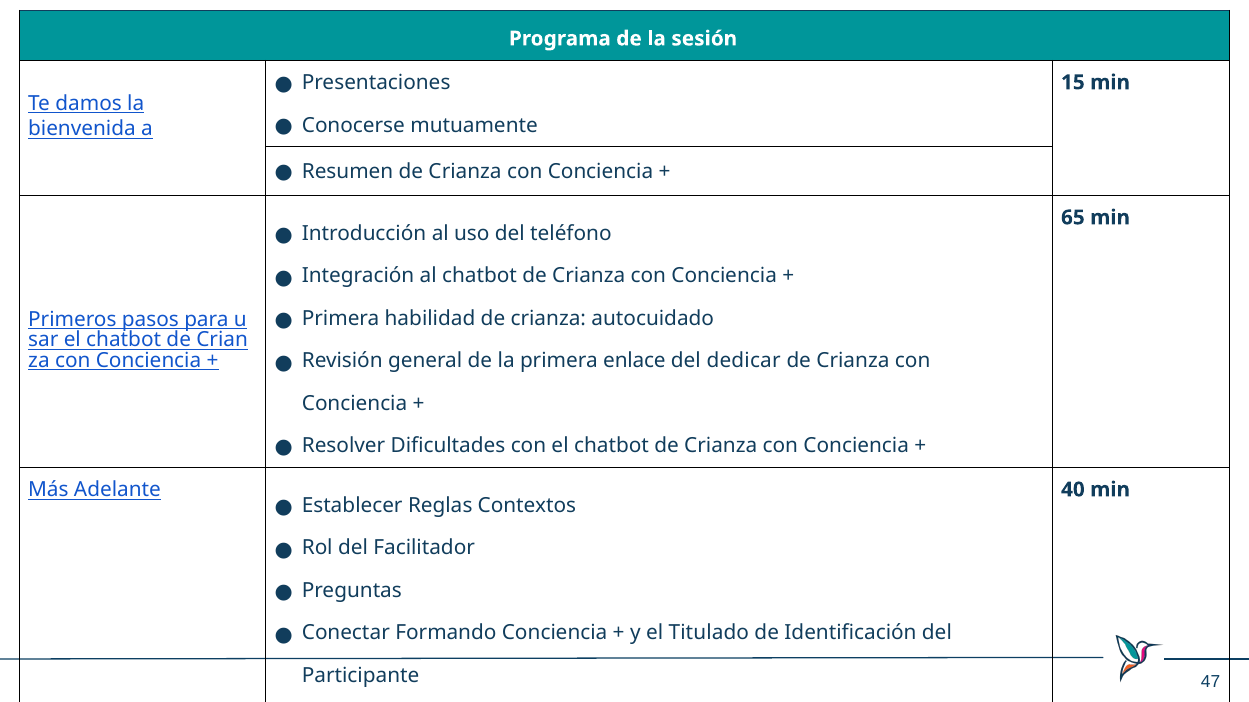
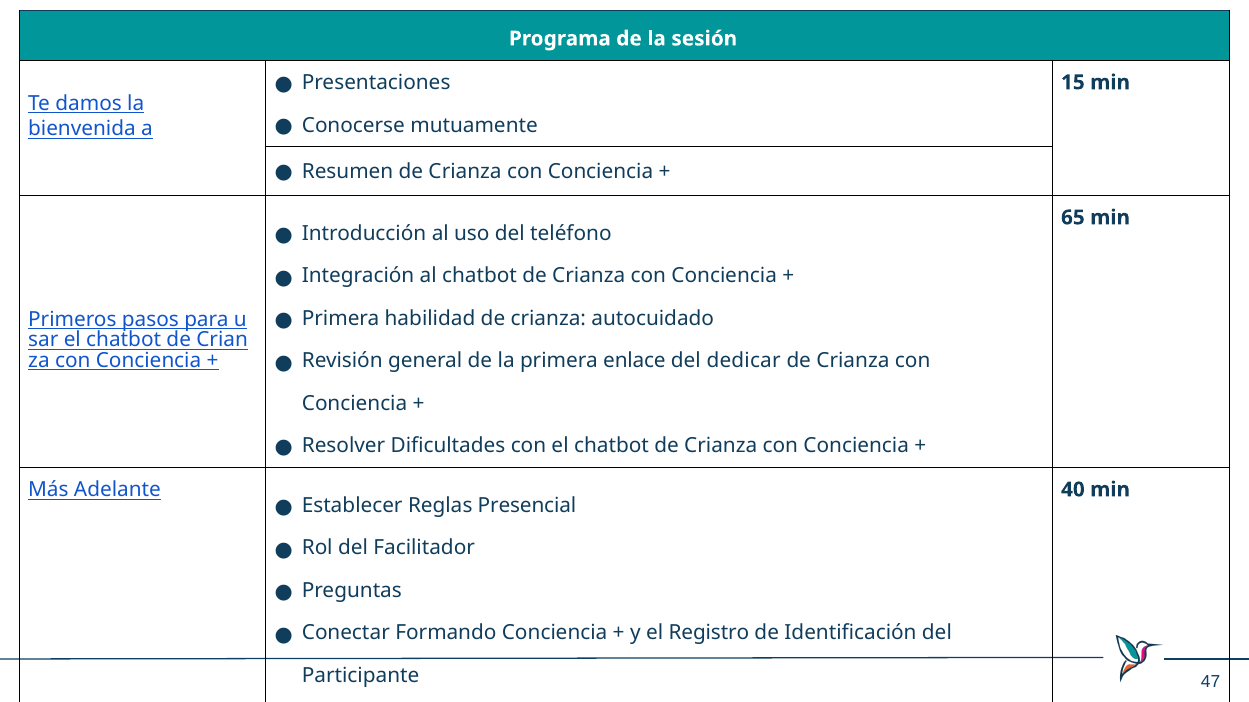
Contextos: Contextos -> Presencial (527, 506)
Titulado: Titulado -> Registro (709, 633)
